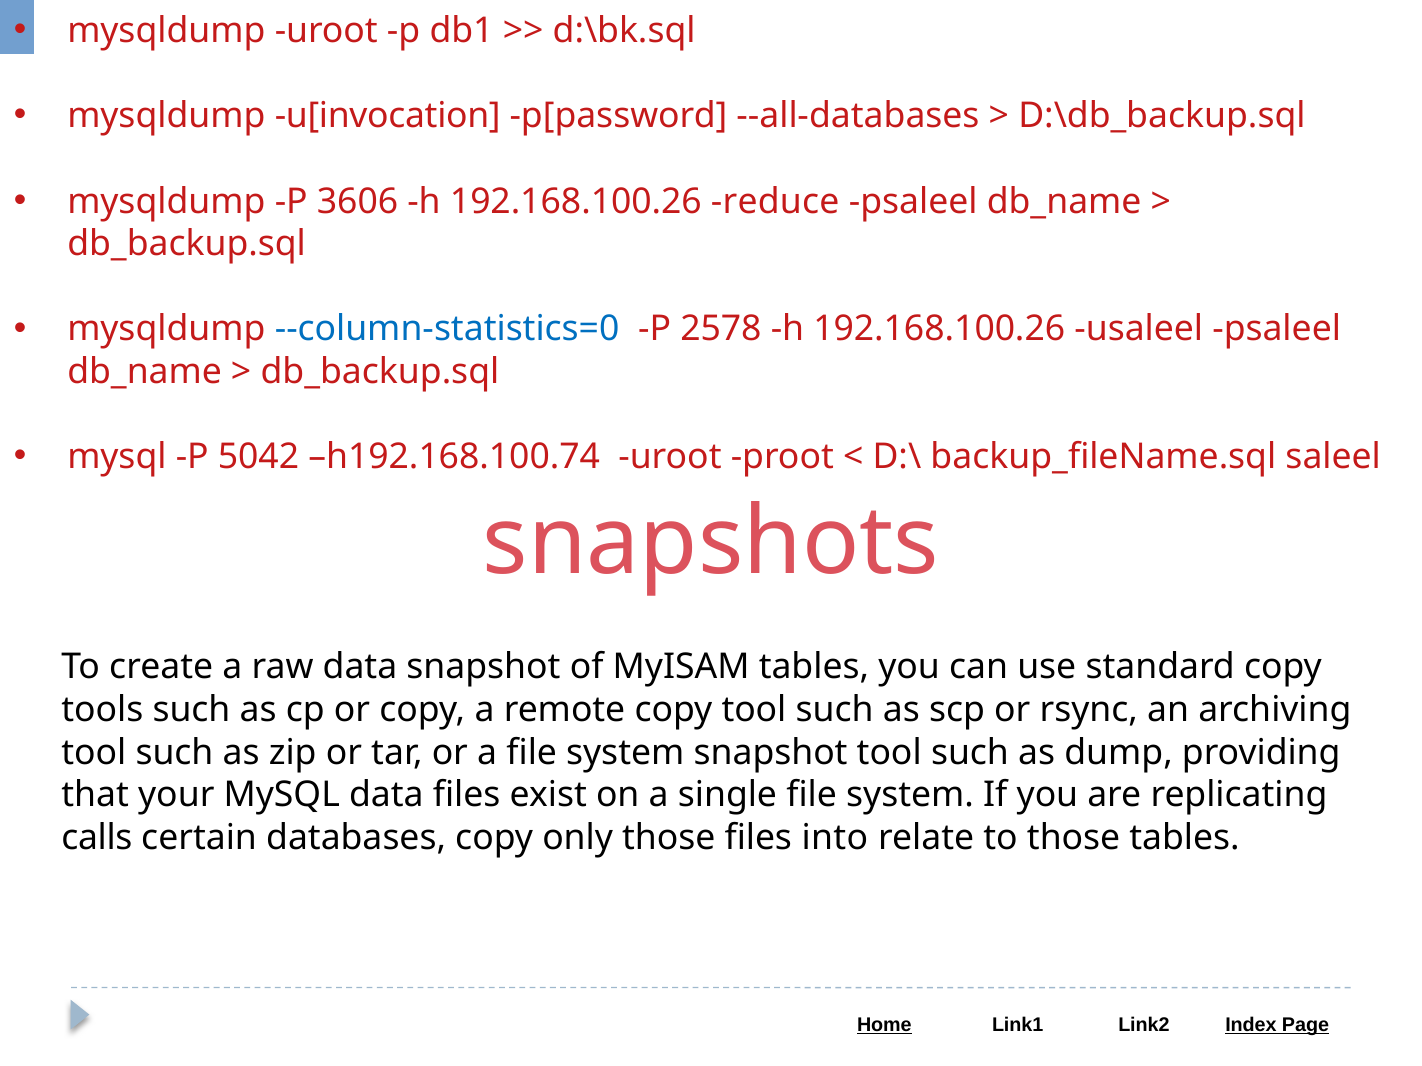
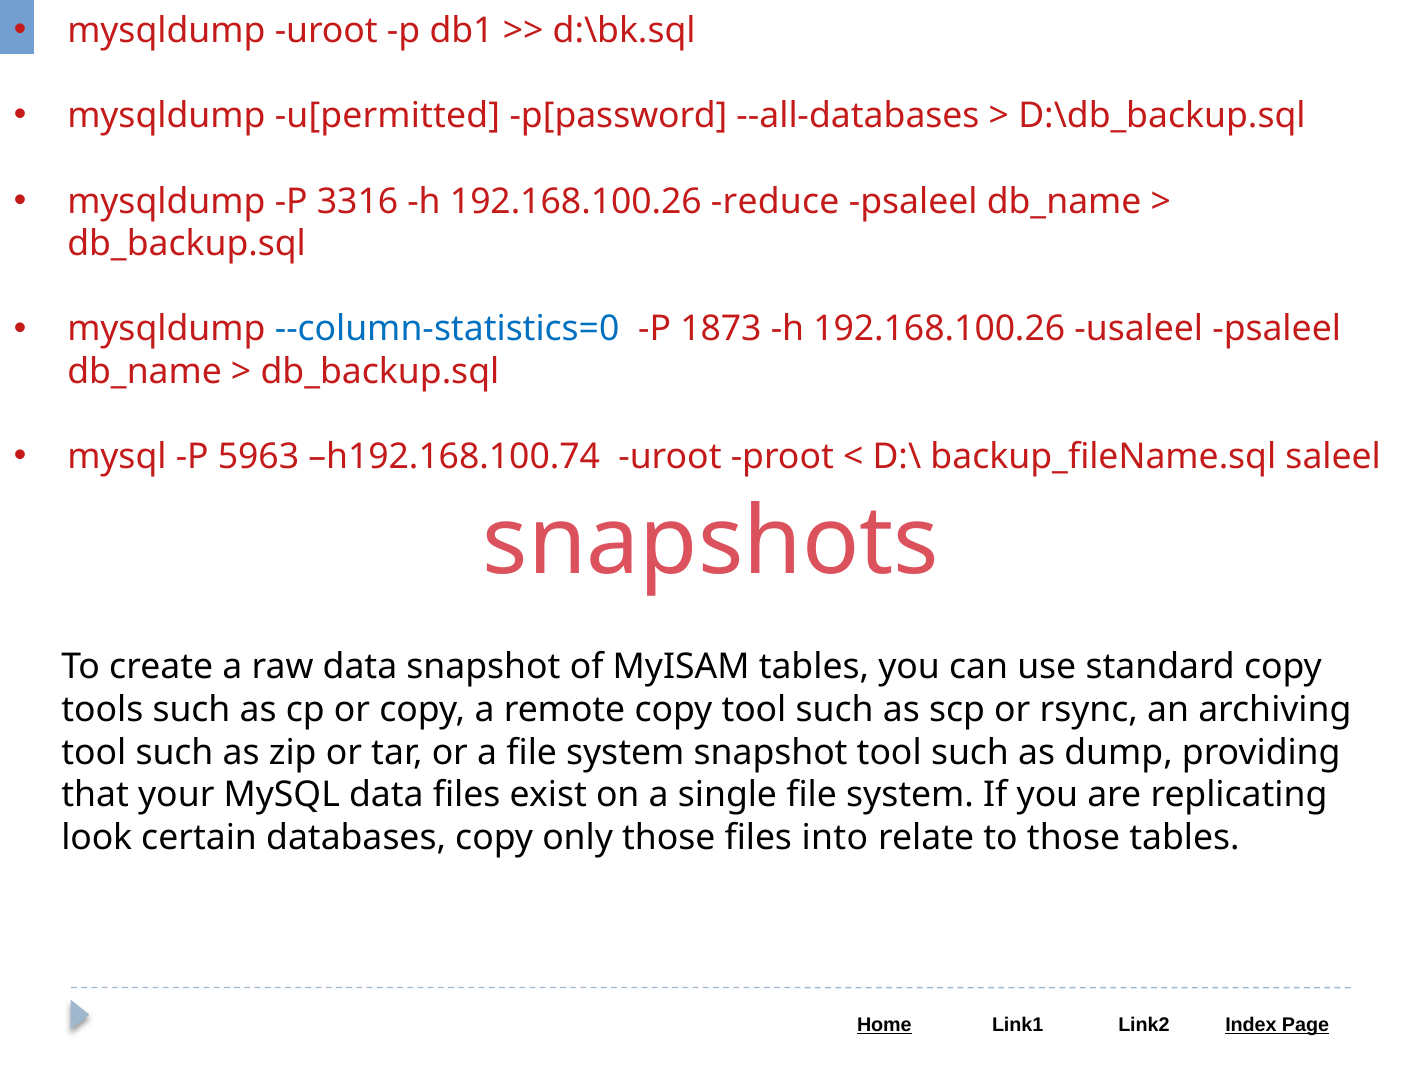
u[invocation: u[invocation -> u[permitted (387, 116)
3606: 3606 -> 3316 (358, 201)
2578: 2578 -> 1873 (721, 329)
5042: 5042 -> 5963 (259, 457)
calls: calls -> look (97, 838)
